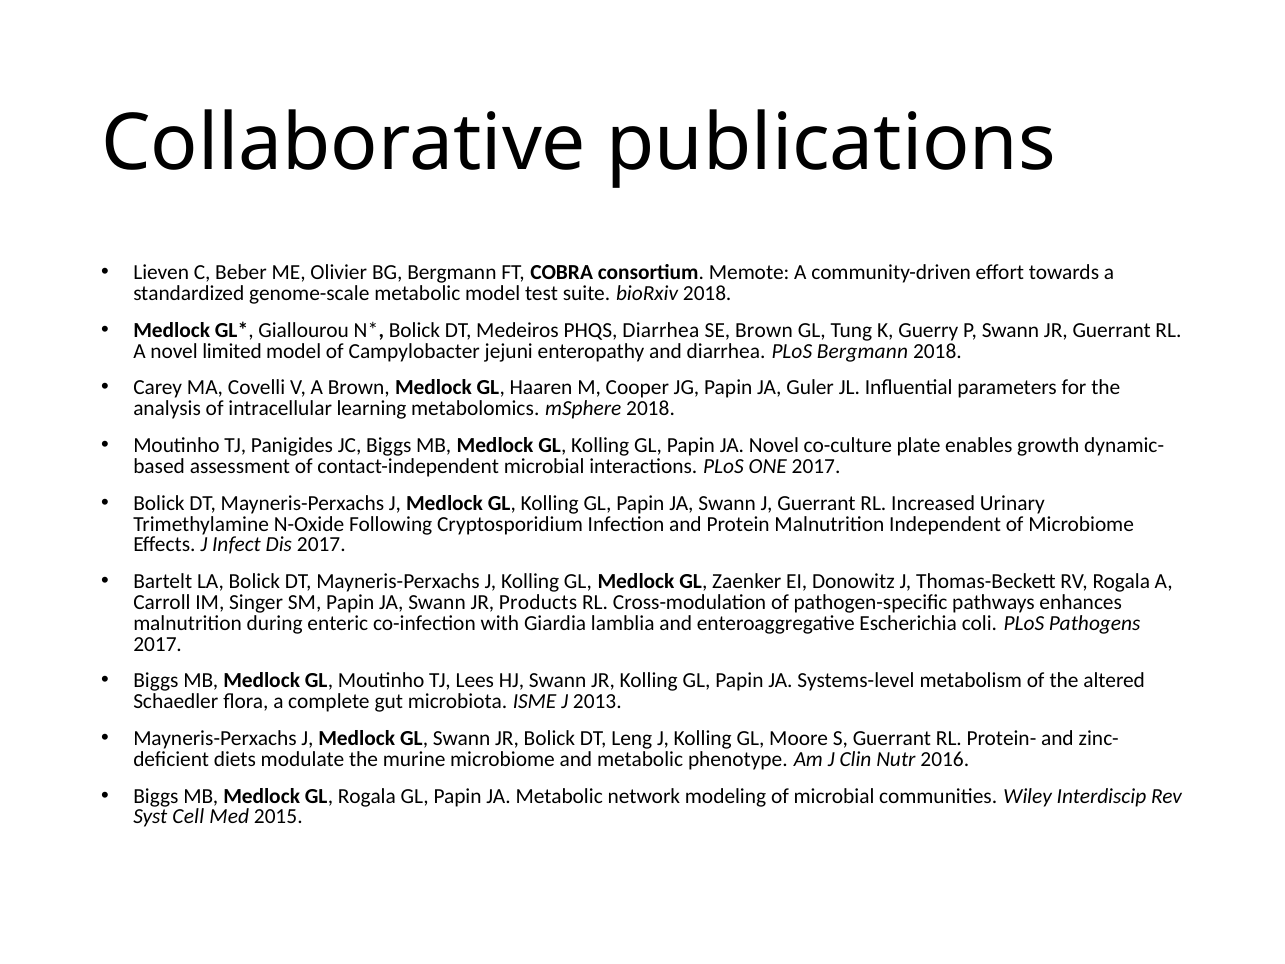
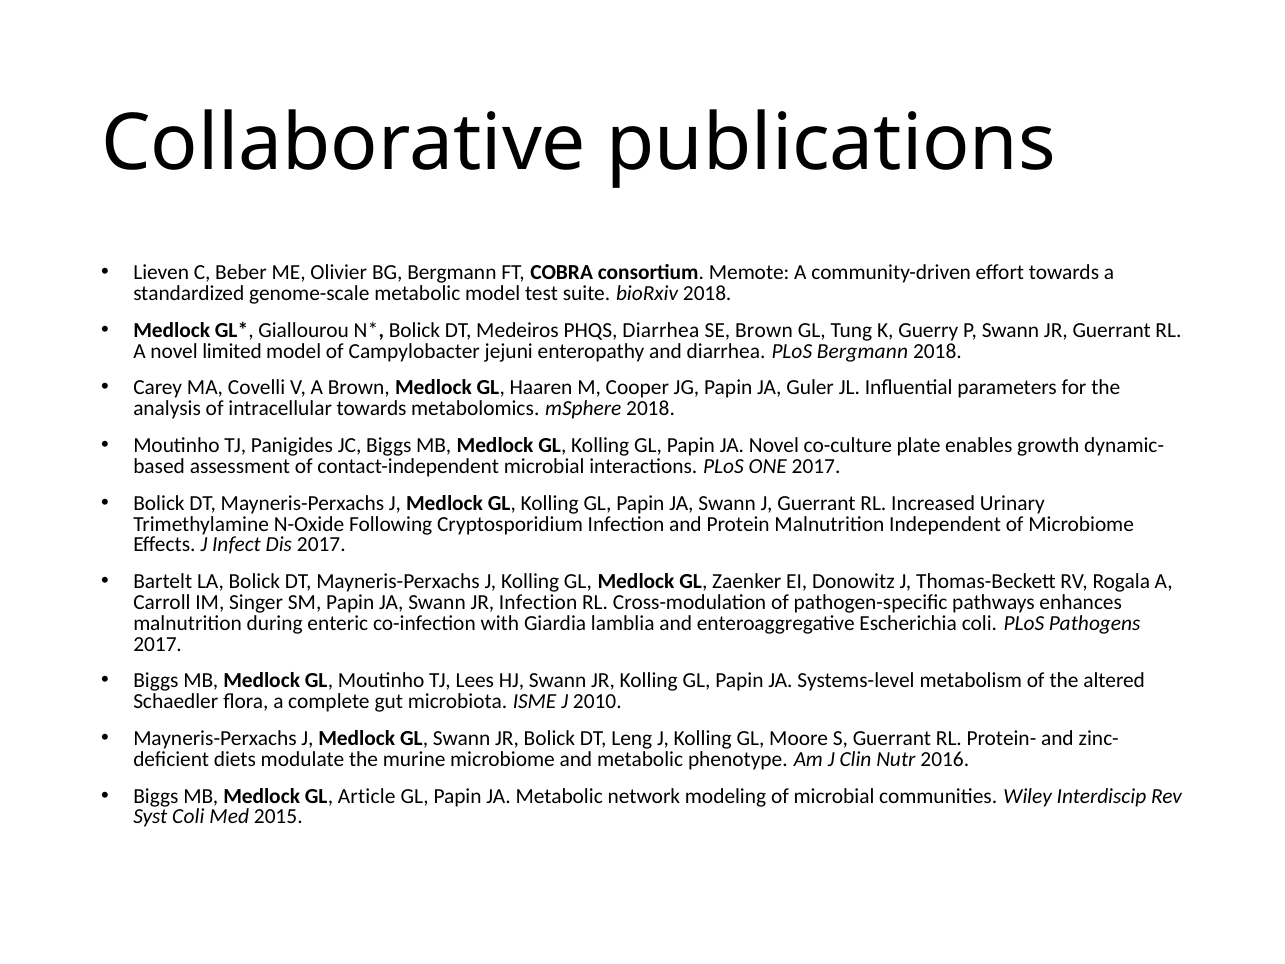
intracellular learning: learning -> towards (372, 409)
JR Products: Products -> Infection (538, 602)
2013: 2013 -> 2010 (597, 701)
GL Rogala: Rogala -> Article (367, 796)
Syst Cell: Cell -> Coli (188, 817)
